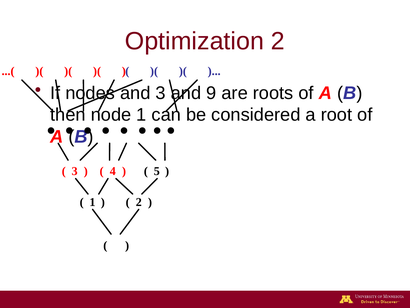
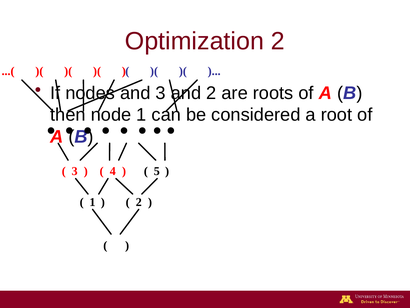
and 9: 9 -> 2 (211, 93)
